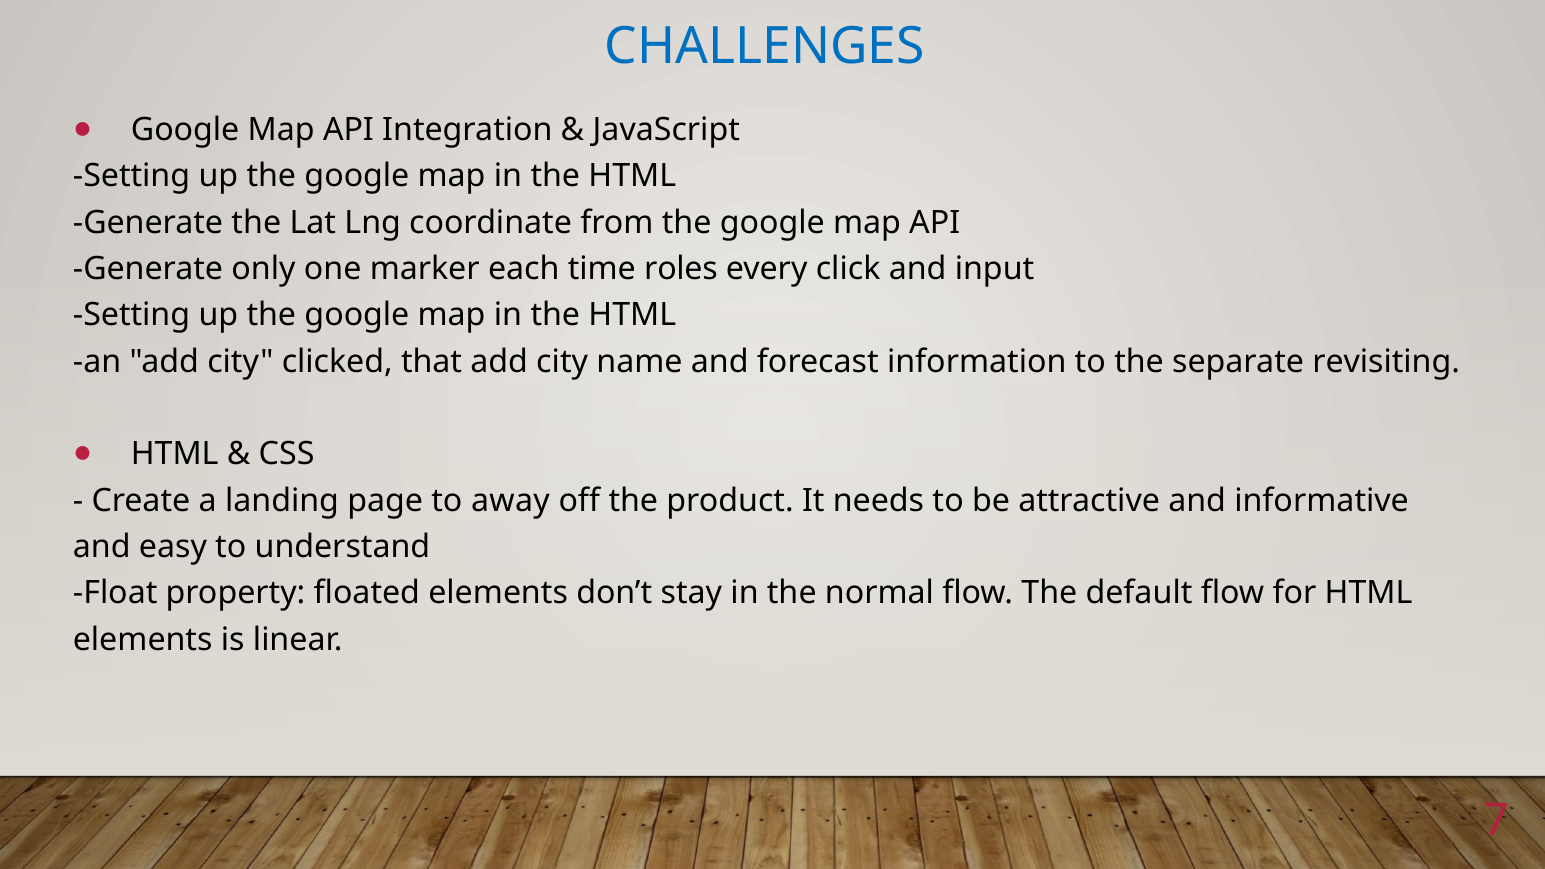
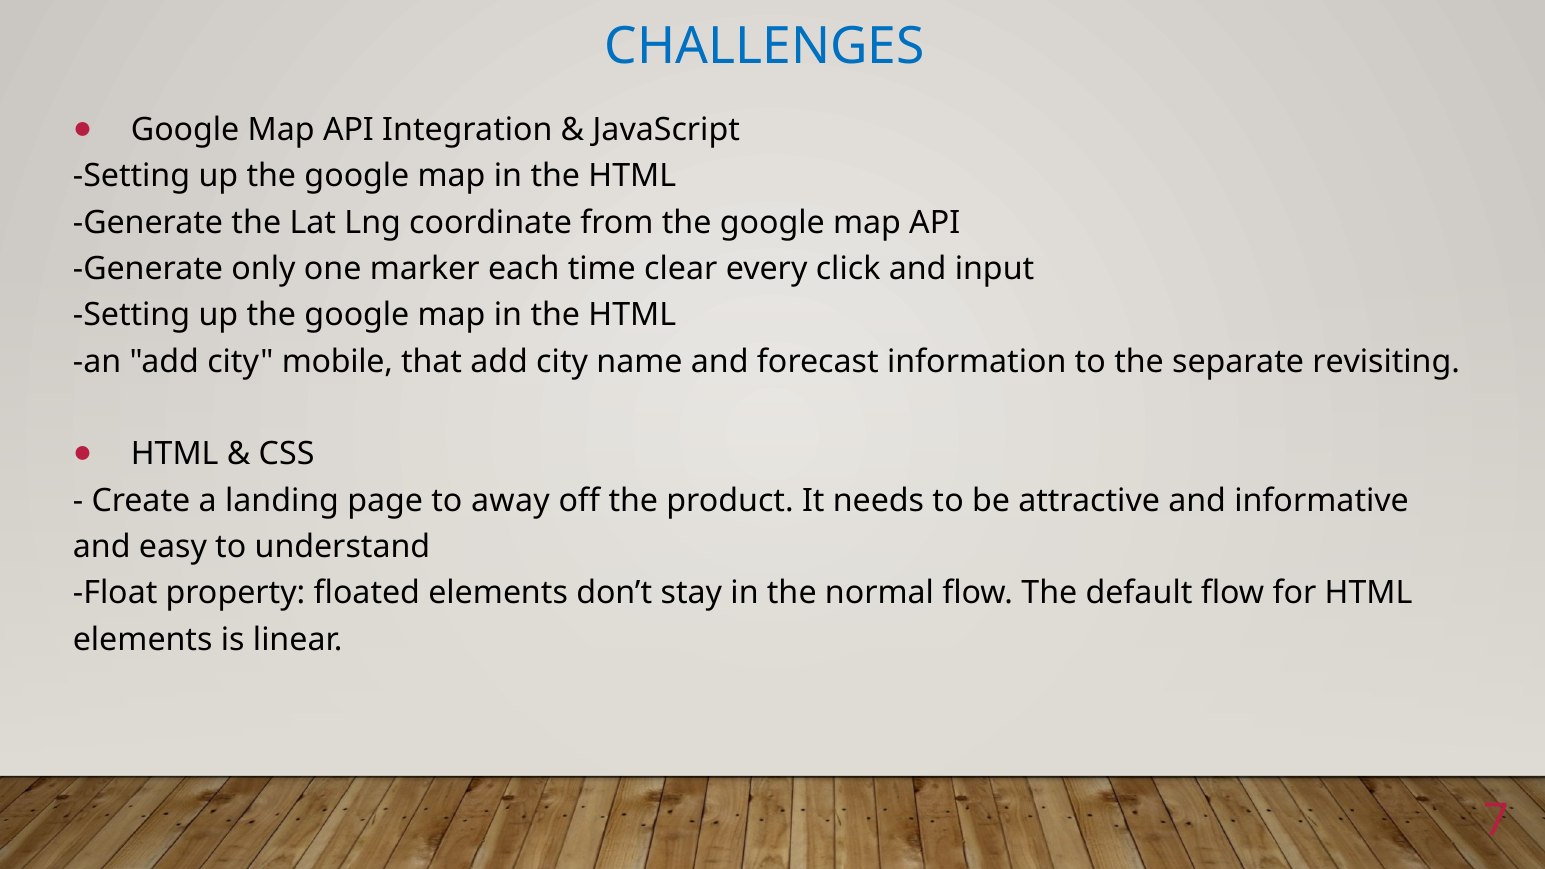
roles: roles -> clear (681, 269)
clicked: clicked -> mobile (337, 362)
